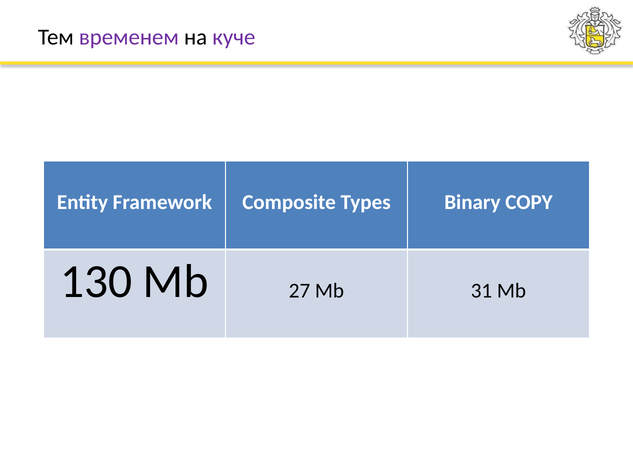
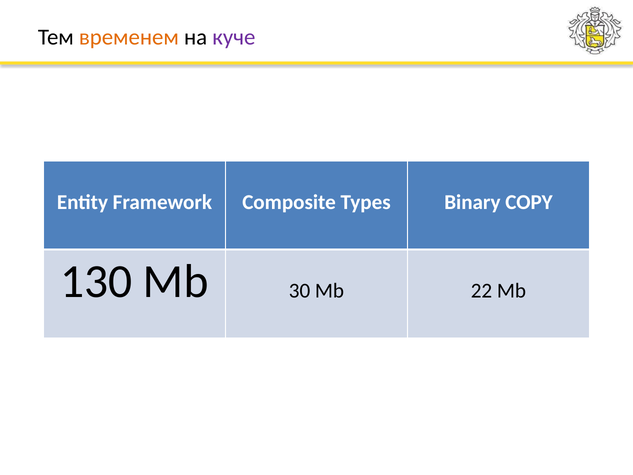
временем colour: purple -> orange (129, 37)
27: 27 -> 30 (300, 291)
31: 31 -> 22 (481, 291)
